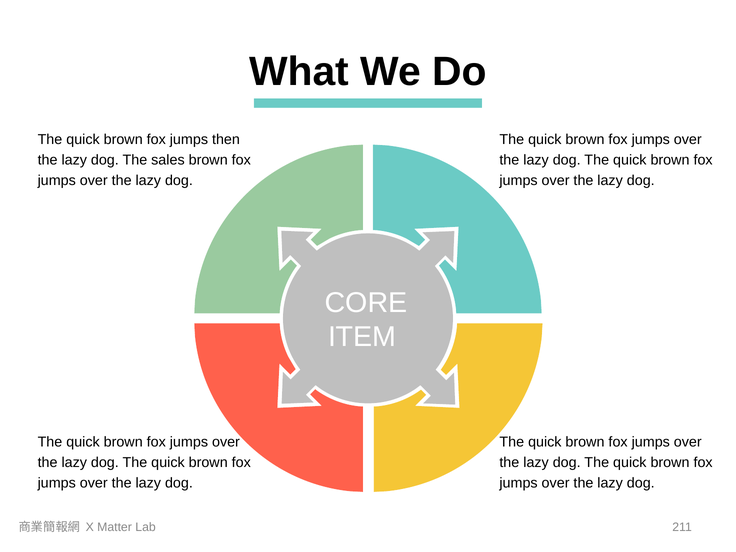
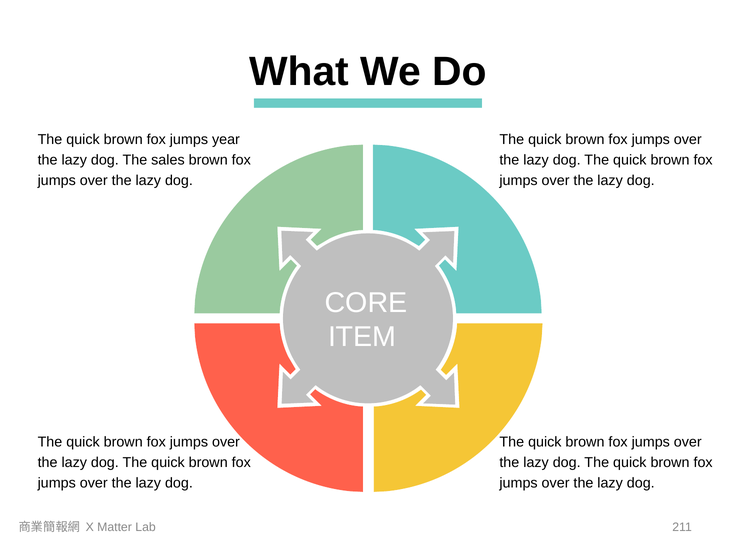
then: then -> year (226, 139)
